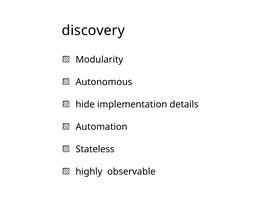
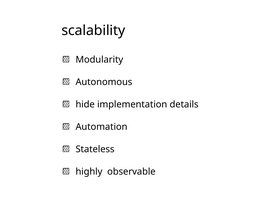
discovery: discovery -> scalability (93, 30)
